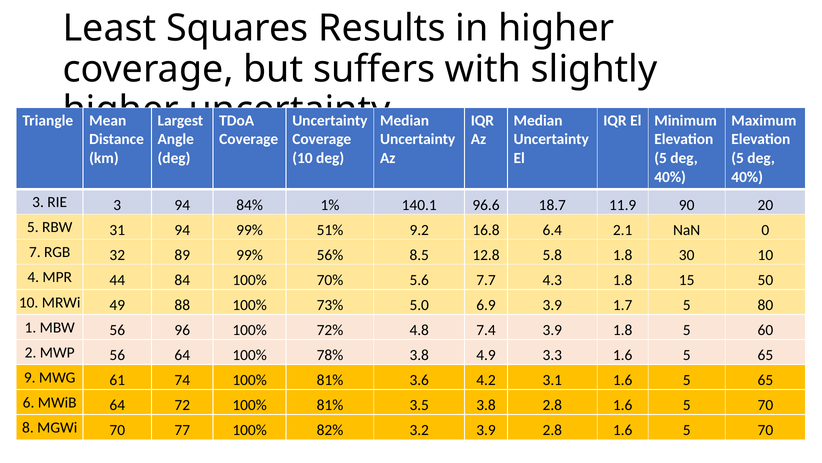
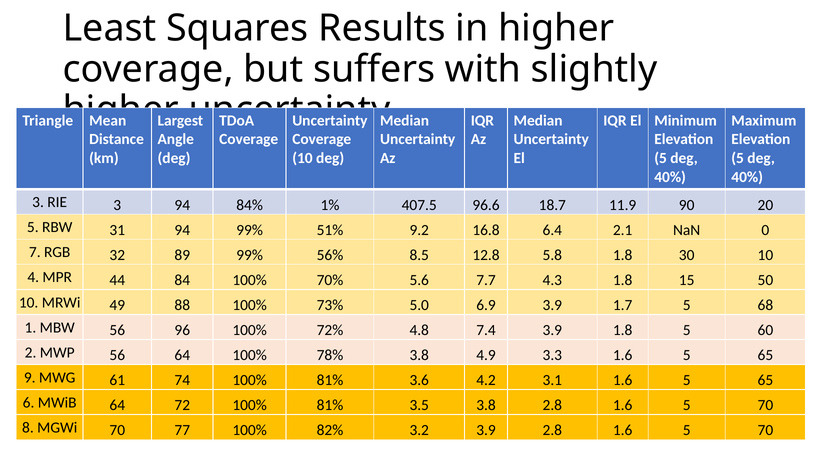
140.1: 140.1 -> 407.5 (419, 205)
80: 80 -> 68 (765, 305)
